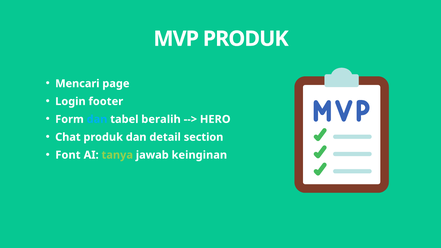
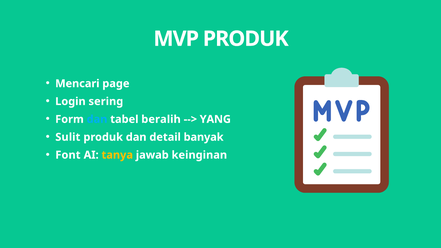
footer: footer -> sering (106, 101)
HERO: HERO -> YANG (215, 119)
Chat: Chat -> Sulit (68, 137)
section: section -> banyak (204, 137)
tanya colour: light green -> yellow (117, 155)
